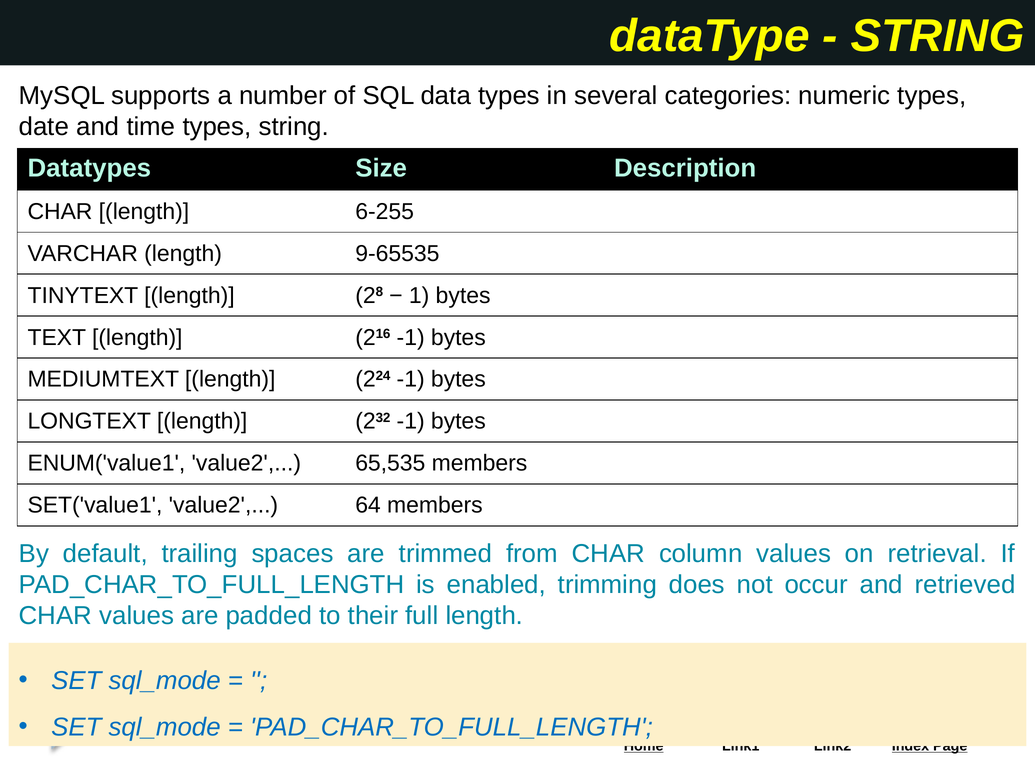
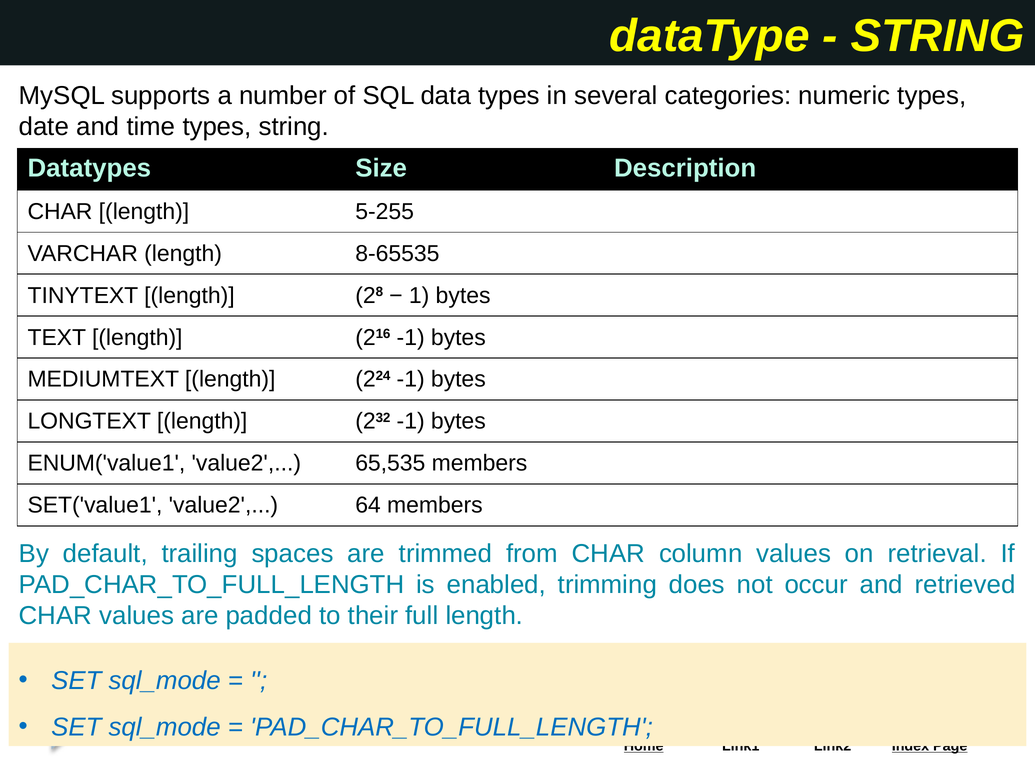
6-255: 6-255 -> 5-255 (385, 212)
9-65535: 9-65535 -> 8-65535 (397, 254)
